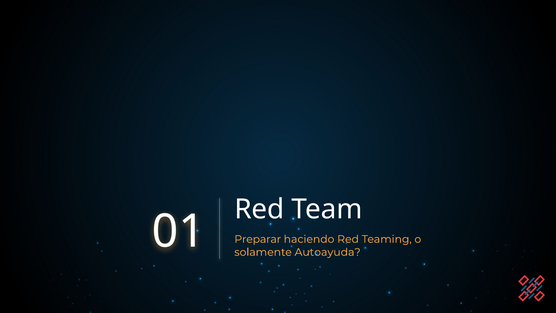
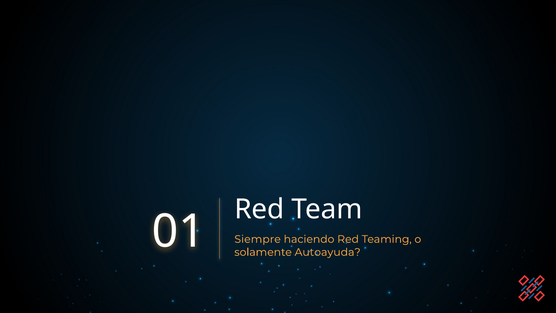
Preparar: Preparar -> Siempre (258, 239)
